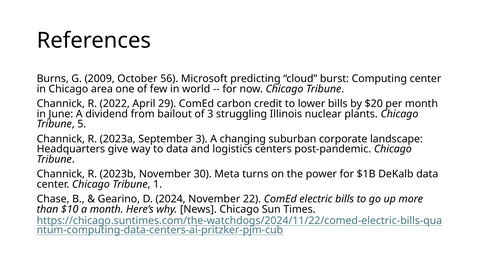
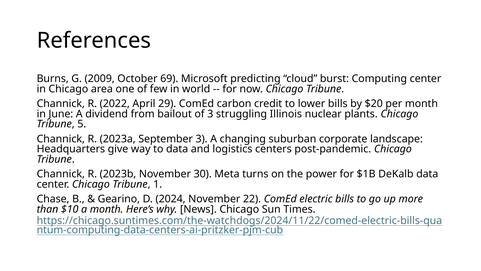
56: 56 -> 69 (169, 79)
